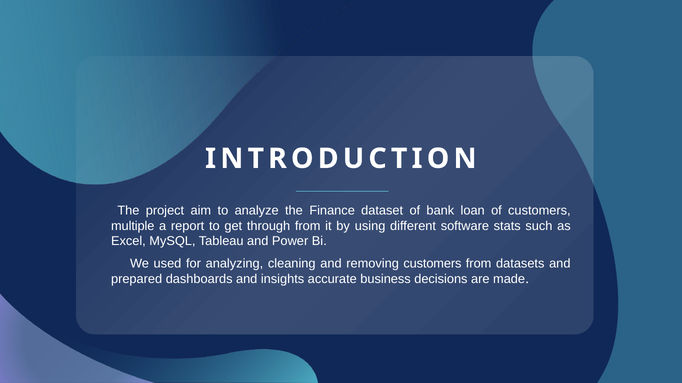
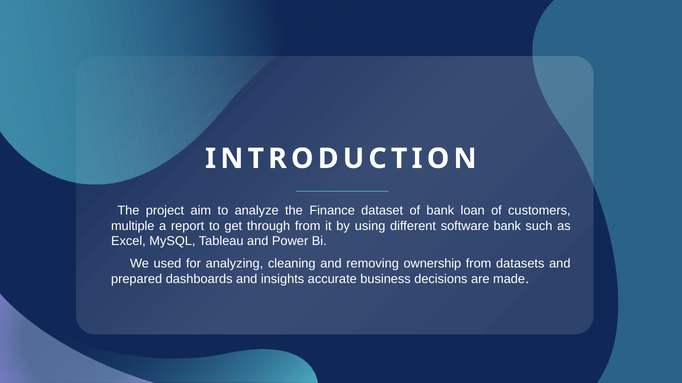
software stats: stats -> bank (507, 226)
removing customers: customers -> ownership (432, 264)
